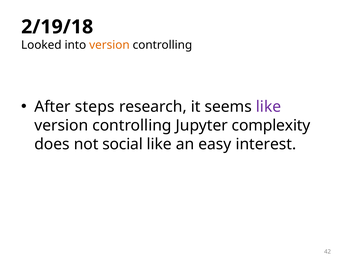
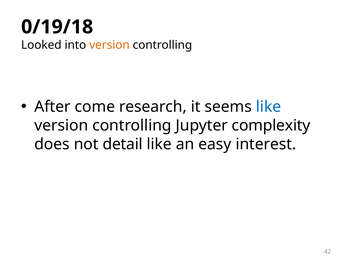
2/19/18: 2/19/18 -> 0/19/18 (57, 27)
steps: steps -> come (95, 107)
like colour: purple -> blue (269, 107)
social: social -> detail (123, 144)
